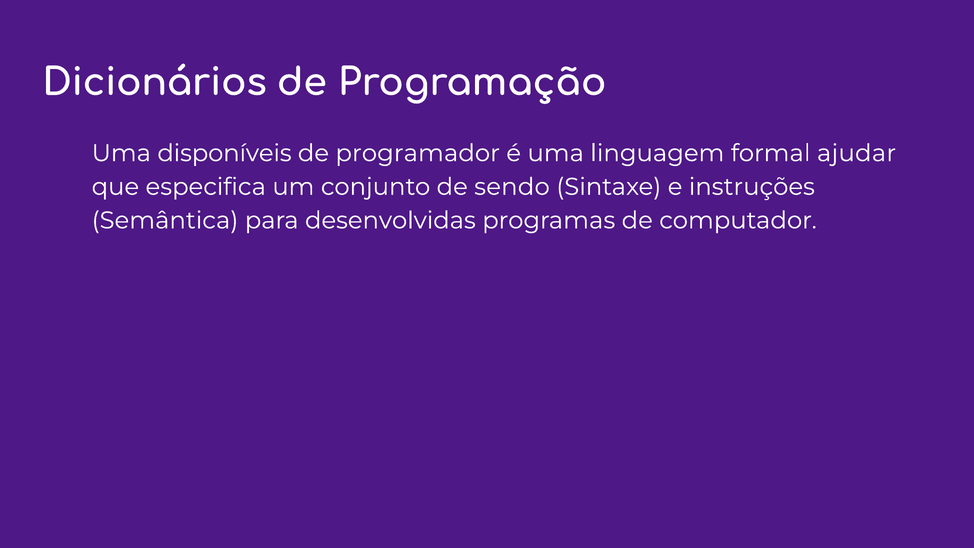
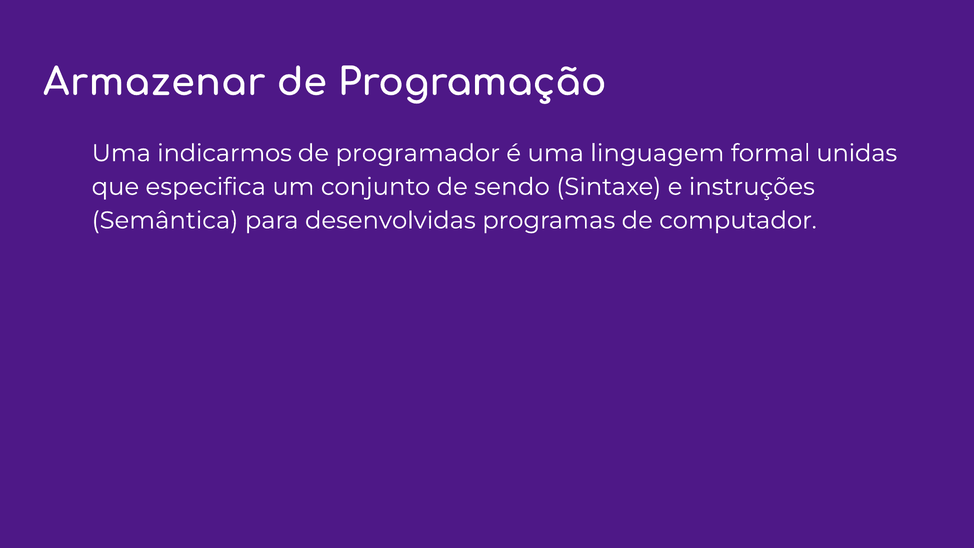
Dicionários: Dicionários -> Armazenar (154, 83)
disponíveis: disponíveis -> indicarmos (225, 153)
ajudar: ajudar -> unidas (857, 153)
